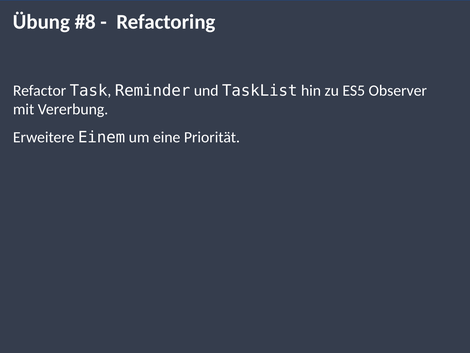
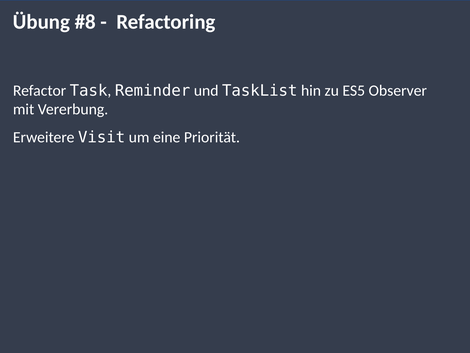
Einem: Einem -> Visit (102, 137)
